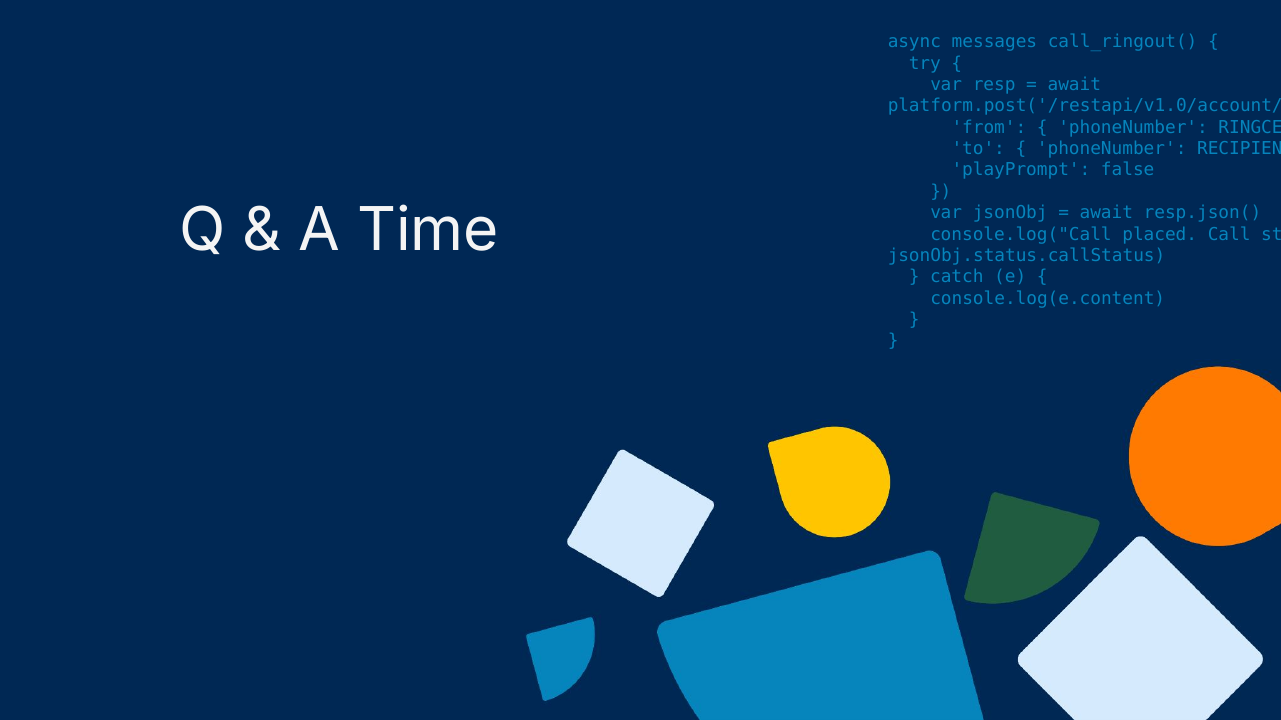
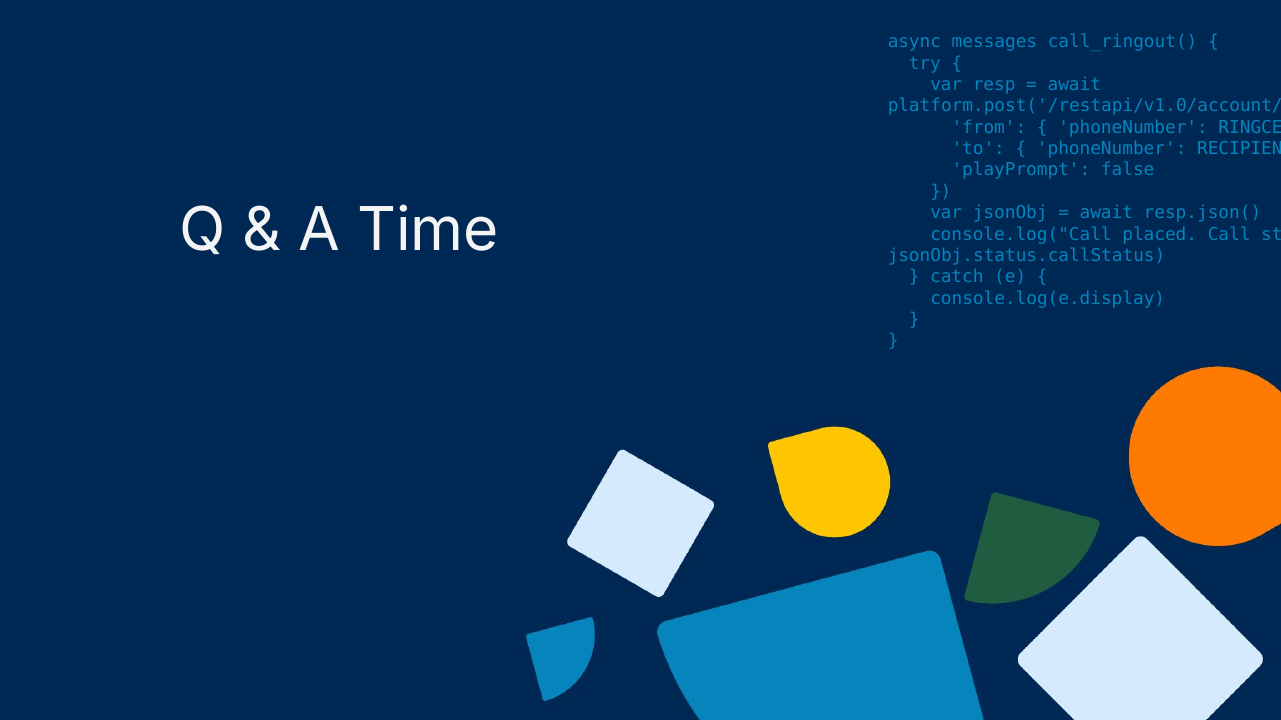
console.log(e.content: console.log(e.content -> console.log(e.display (1048, 298)
